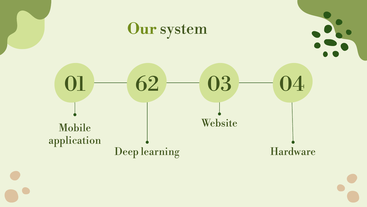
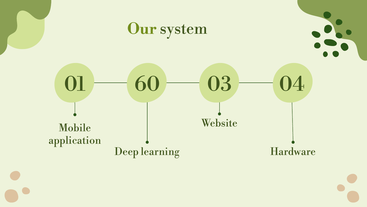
62: 62 -> 60 (147, 84)
